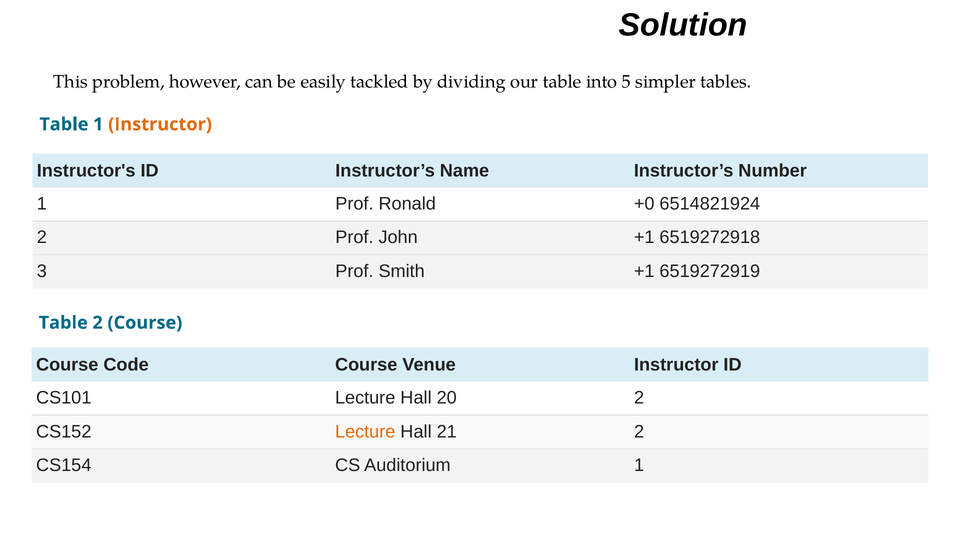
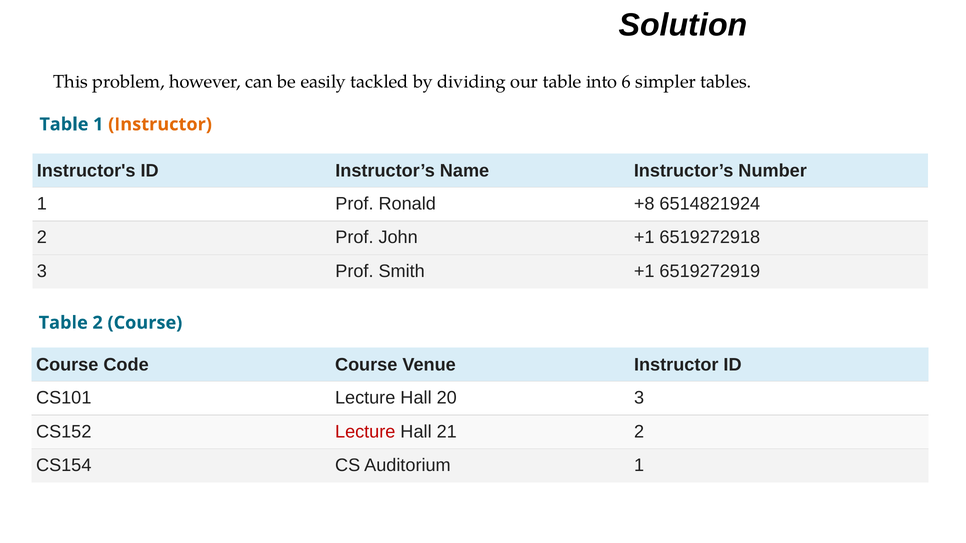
5: 5 -> 6 (626, 82)
+0: +0 -> +8 (644, 204)
20 2: 2 -> 3 (639, 398)
Lecture colour: orange -> red (365, 432)
